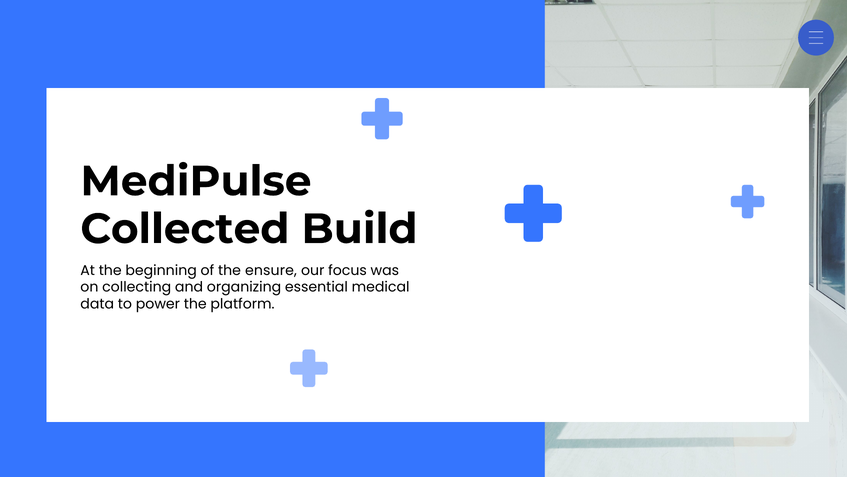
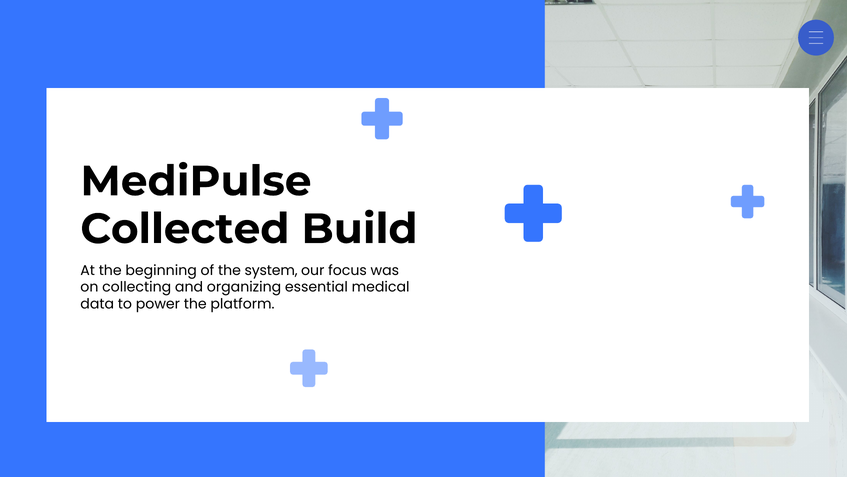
ensure: ensure -> system (271, 270)
